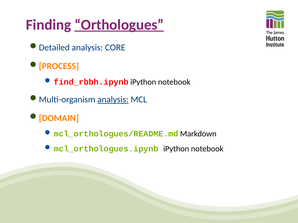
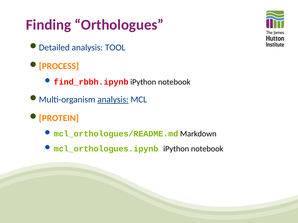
Orthologues underline: present -> none (119, 25)
CORE: CORE -> TOOL (115, 48)
DOMAIN: DOMAIN -> PROTEIN (59, 118)
